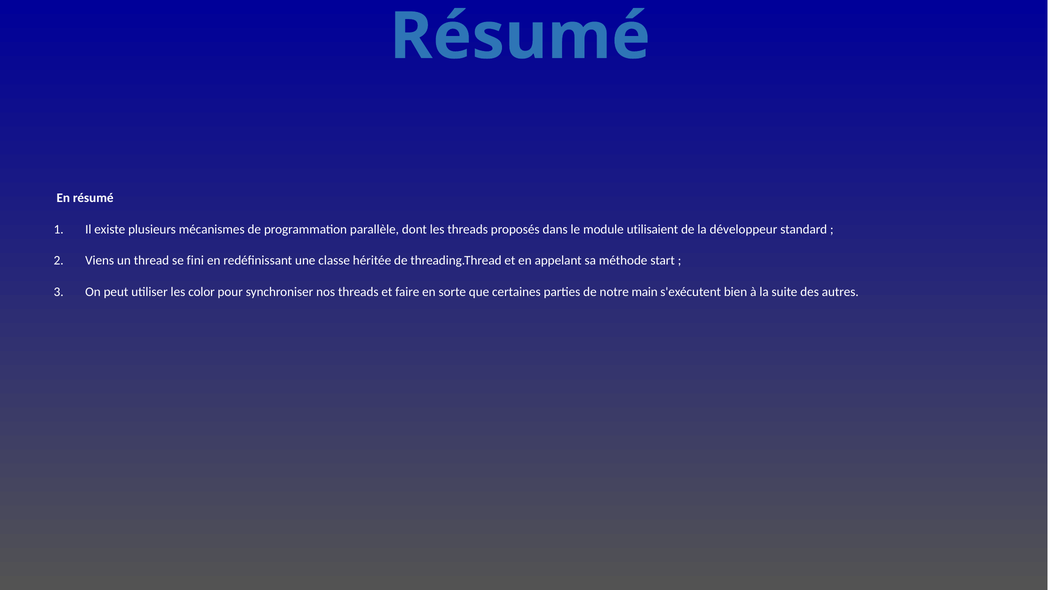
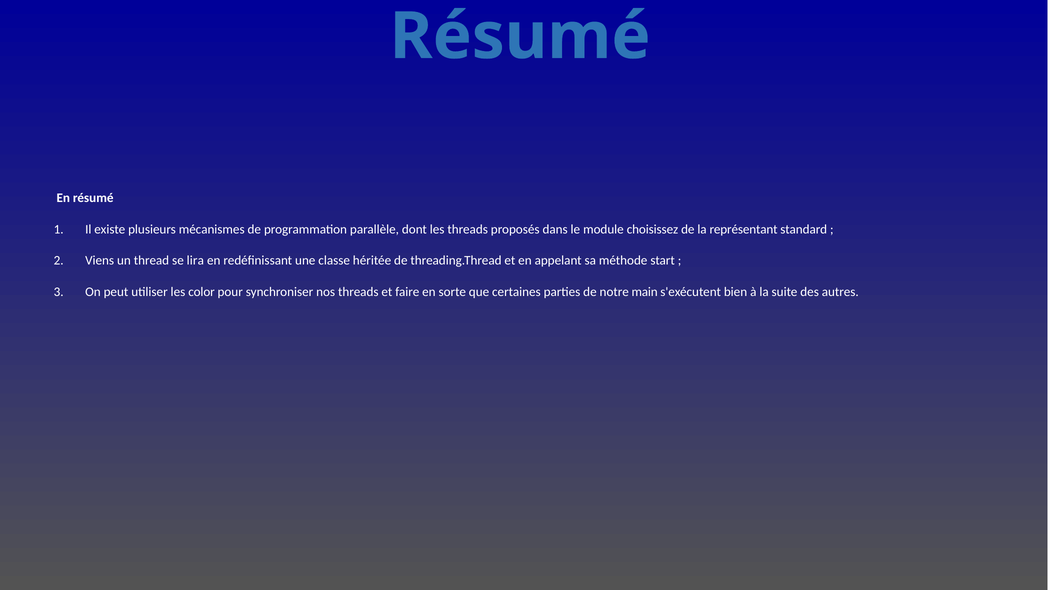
utilisaient: utilisaient -> choisissez (652, 229)
développeur: développeur -> représentant (744, 229)
fini: fini -> lira (195, 261)
